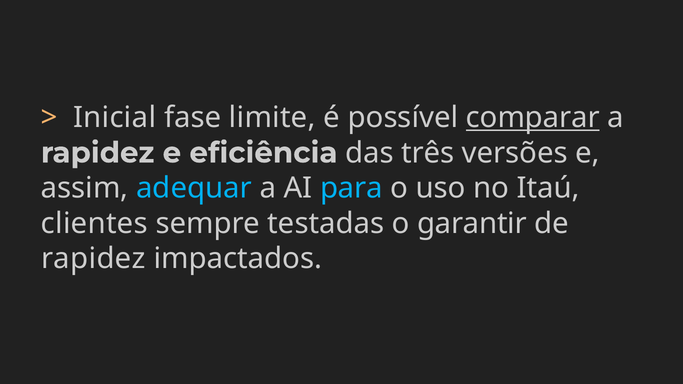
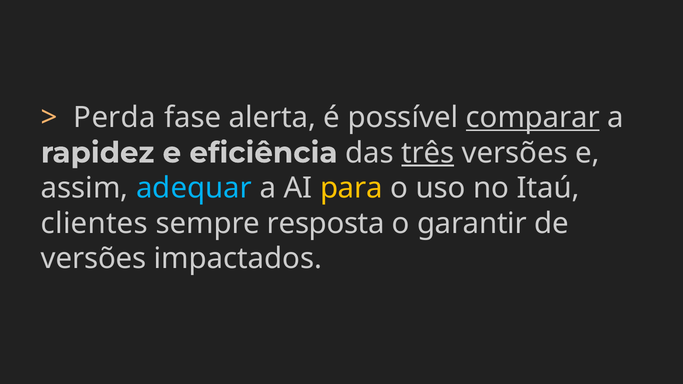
Inicial: Inicial -> Perda (115, 118)
limite: limite -> alerta (272, 118)
três underline: none -> present (428, 153)
para colour: light blue -> yellow (351, 188)
testadas: testadas -> resposta (326, 224)
rapidez: rapidez -> versões (94, 259)
